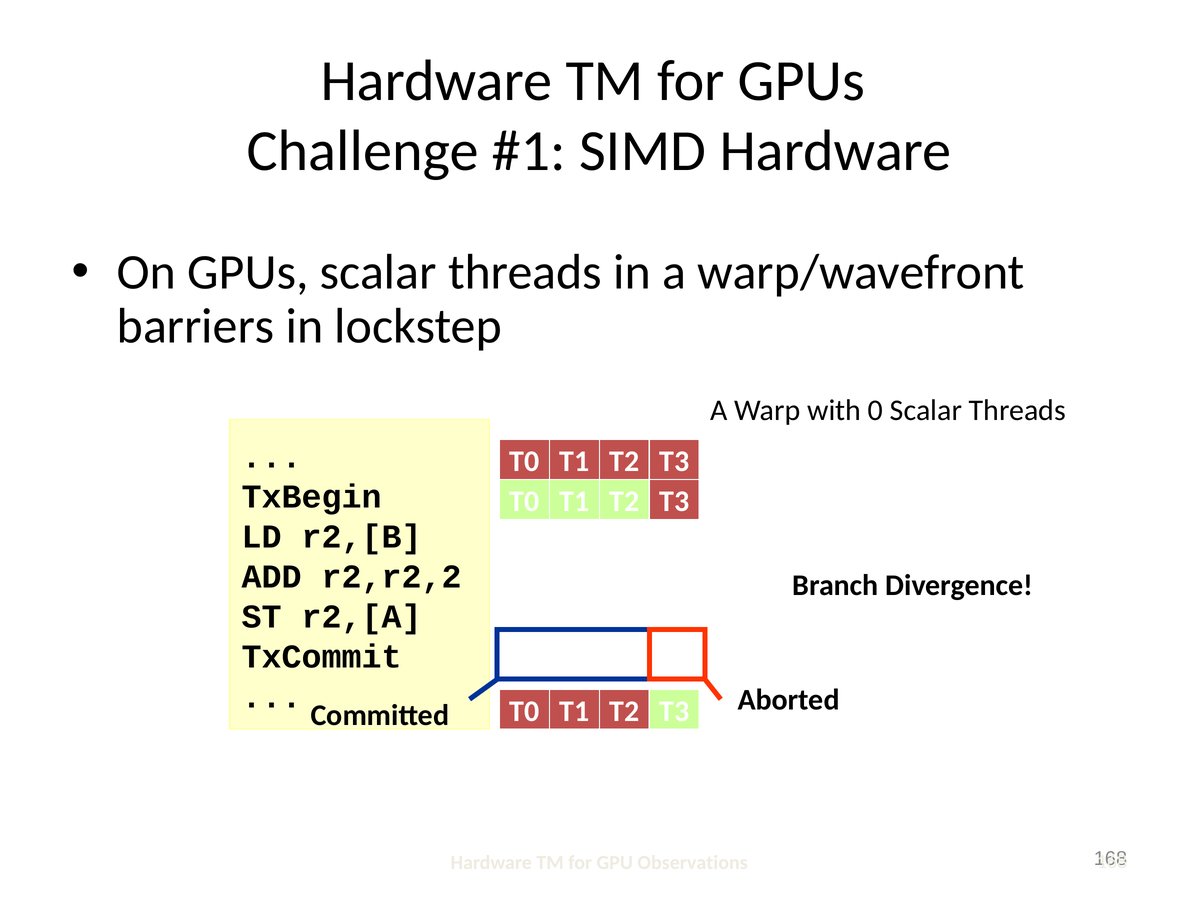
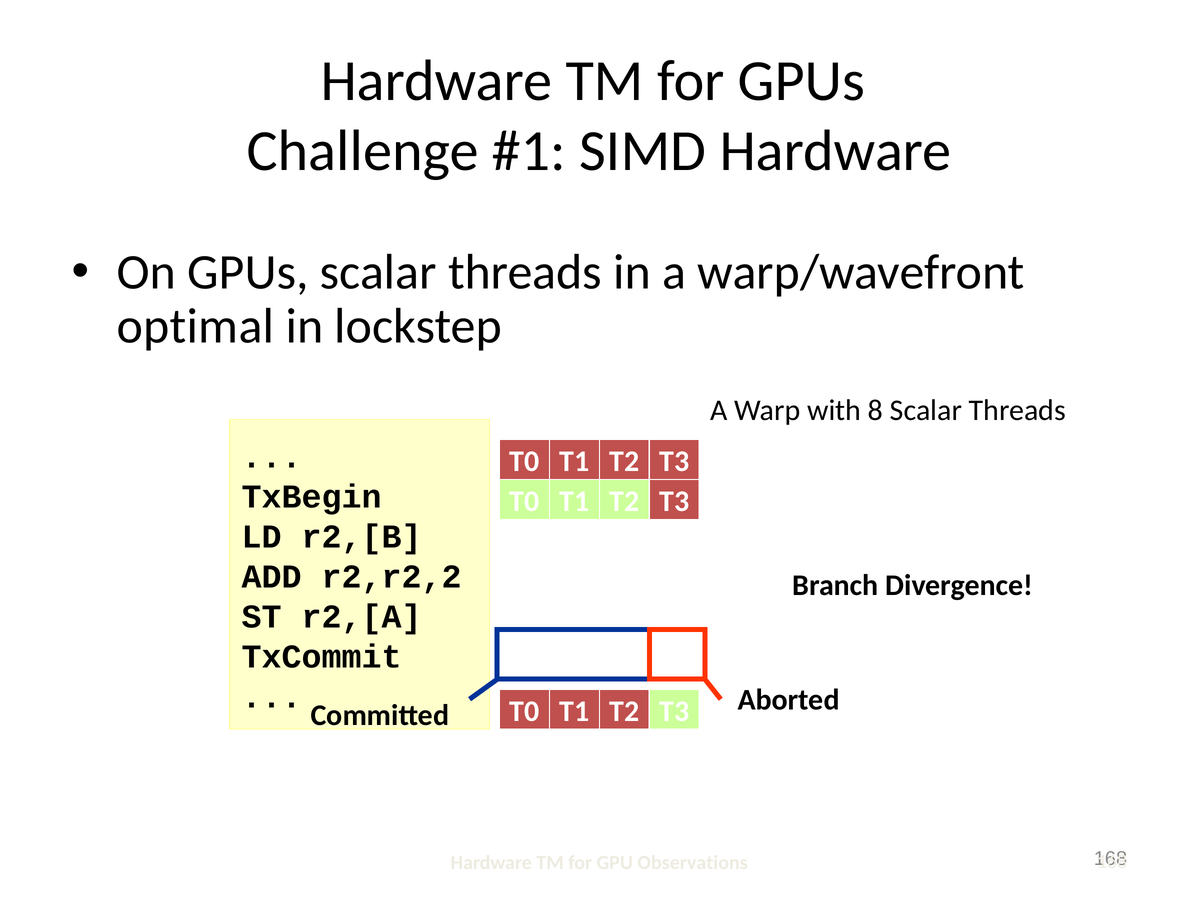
barriers: barriers -> optimal (196, 326)
0: 0 -> 8 (876, 410)
